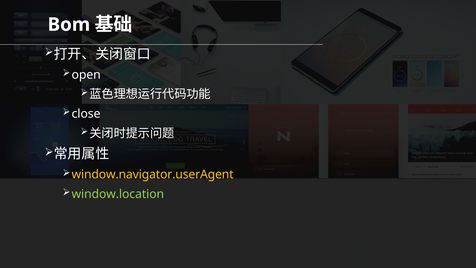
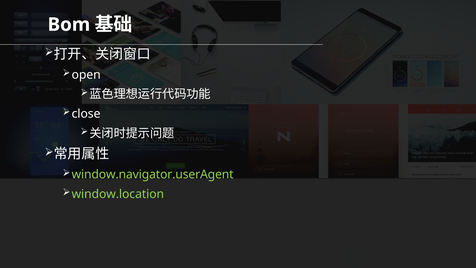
window.navigator.userAgent colour: yellow -> light green (153, 174)
